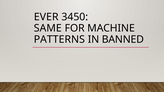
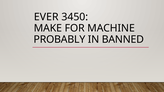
SAME: SAME -> MAKE (48, 28)
PATTERNS: PATTERNS -> PROBABLY (59, 39)
